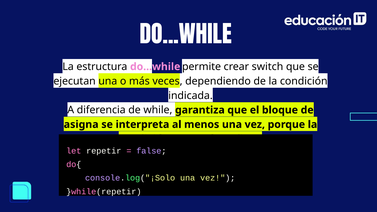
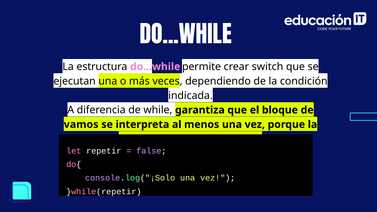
asigna: asigna -> vamos (81, 124)
